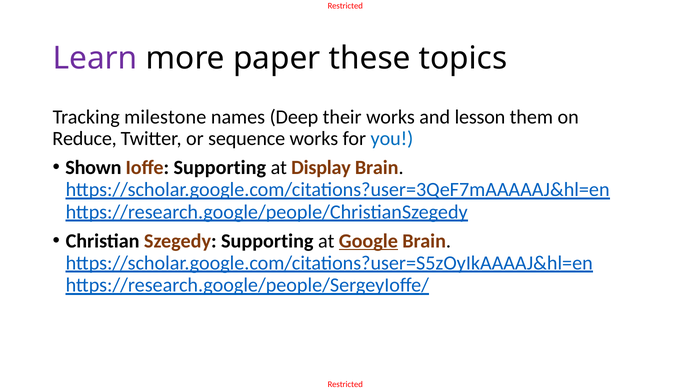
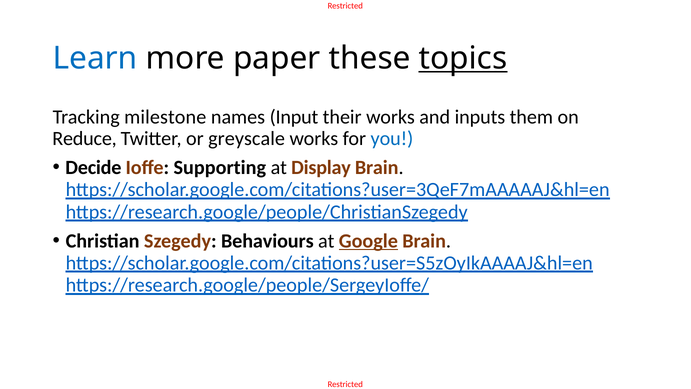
Learn colour: purple -> blue (95, 58)
topics underline: none -> present (463, 58)
Deep: Deep -> Input (294, 117)
lesson: lesson -> inputs (480, 117)
sequence: sequence -> greyscale (247, 139)
Shown: Shown -> Decide (93, 167)
Szegedy Supporting: Supporting -> Behaviours (267, 241)
